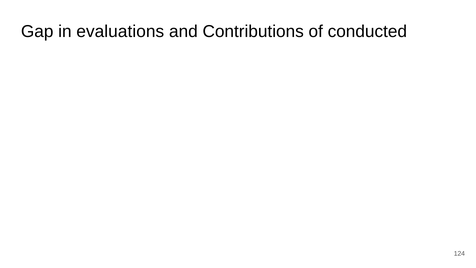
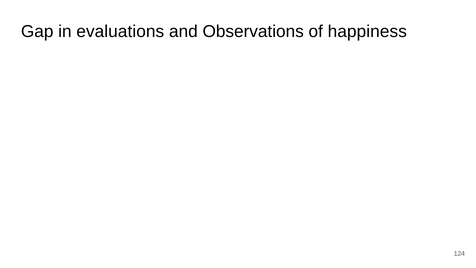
Contributions: Contributions -> Observations (253, 32)
conducted: conducted -> happiness (367, 32)
